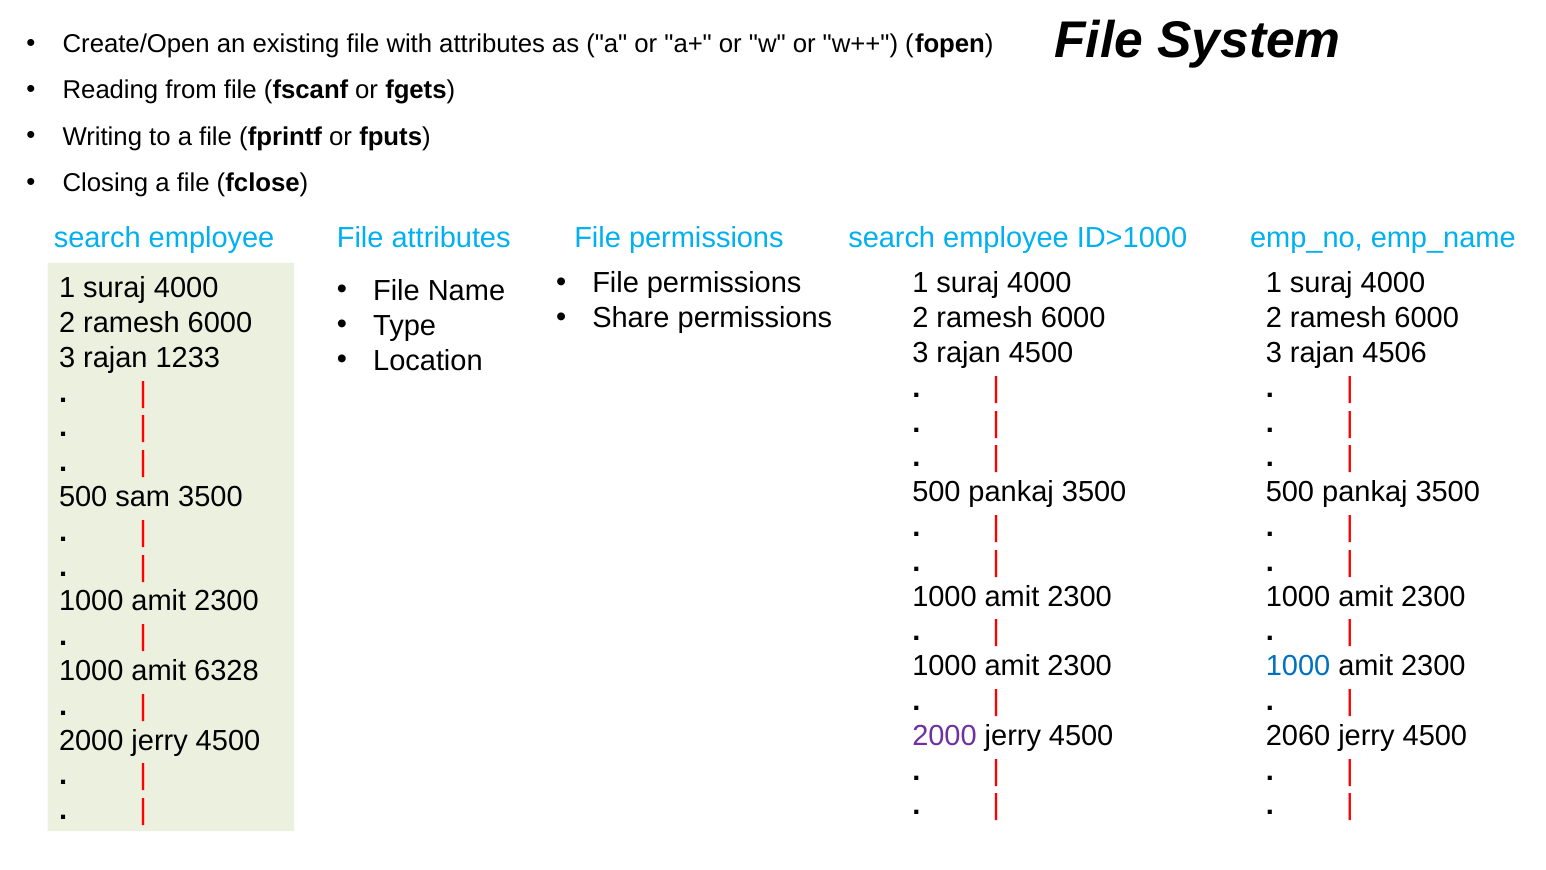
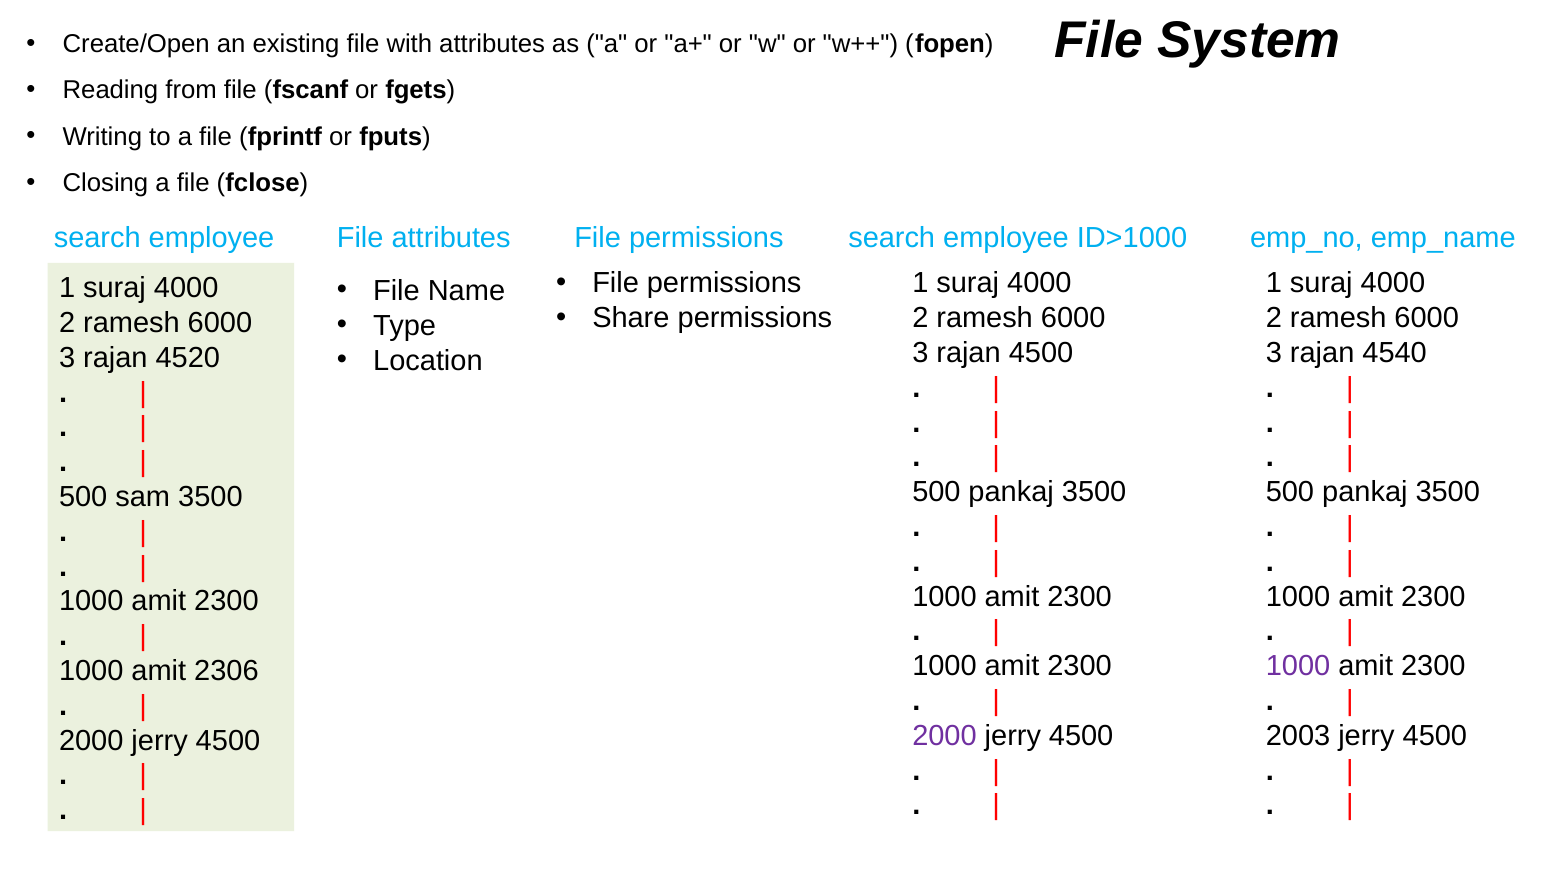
4506: 4506 -> 4540 (1395, 353)
1233: 1233 -> 4520 (188, 358)
1000 colour: blue -> purple (1298, 666)
6328: 6328 -> 2306 (226, 671)
2060: 2060 -> 2003 (1298, 736)
